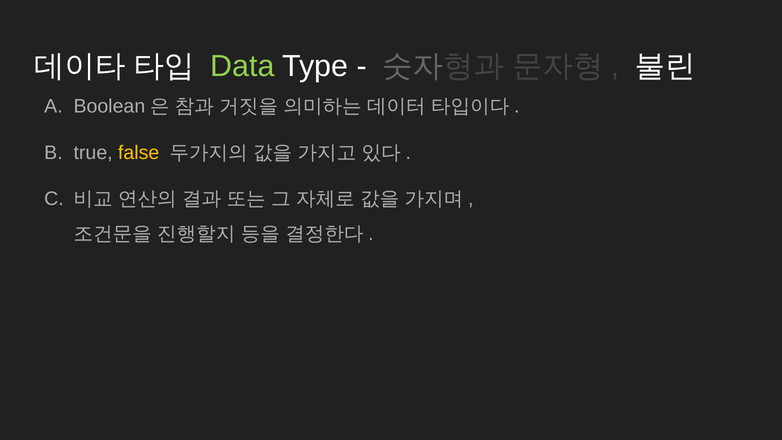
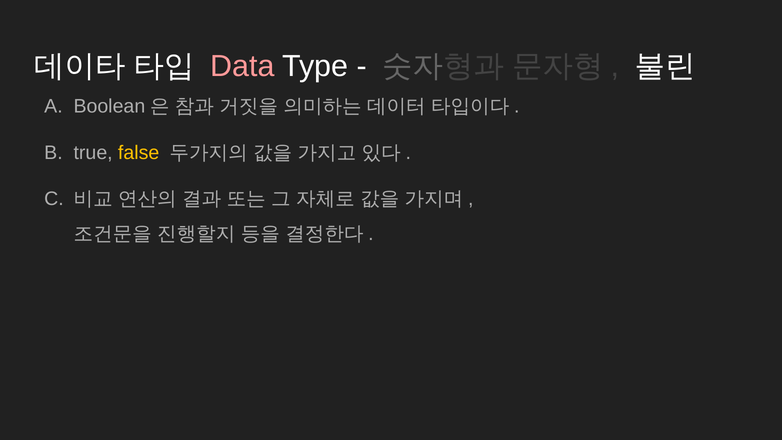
Data colour: light green -> pink (242, 66)
